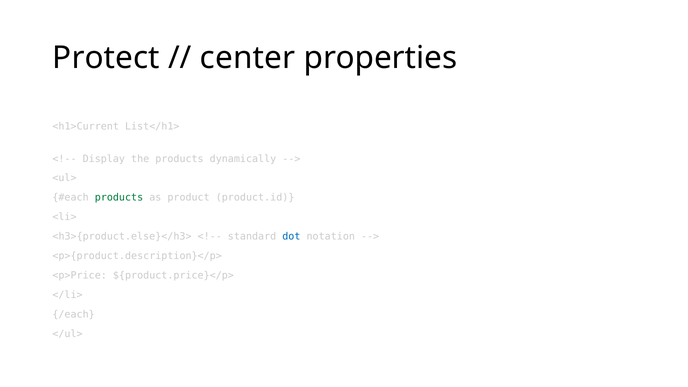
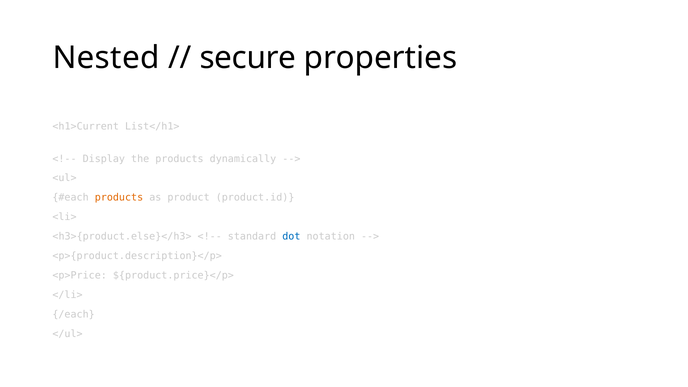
Protect: Protect -> Nested (106, 58)
center: center -> secure (248, 58)
products colour: green -> orange (119, 198)
